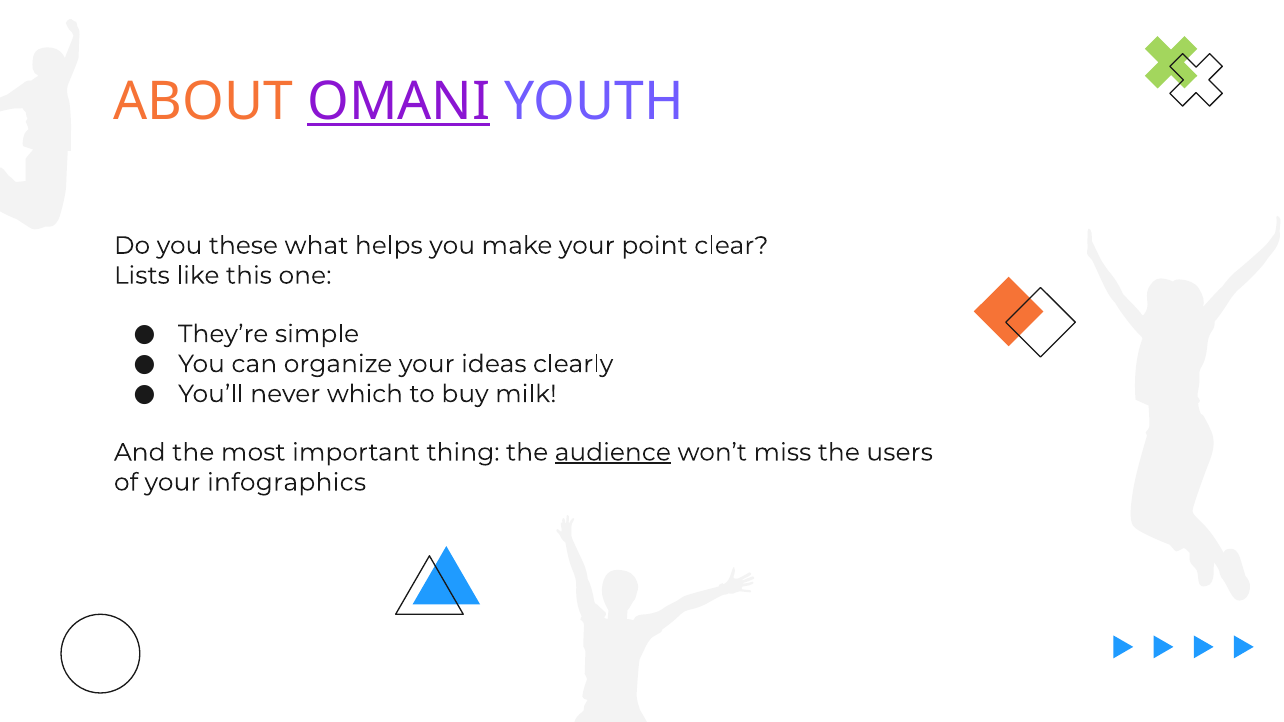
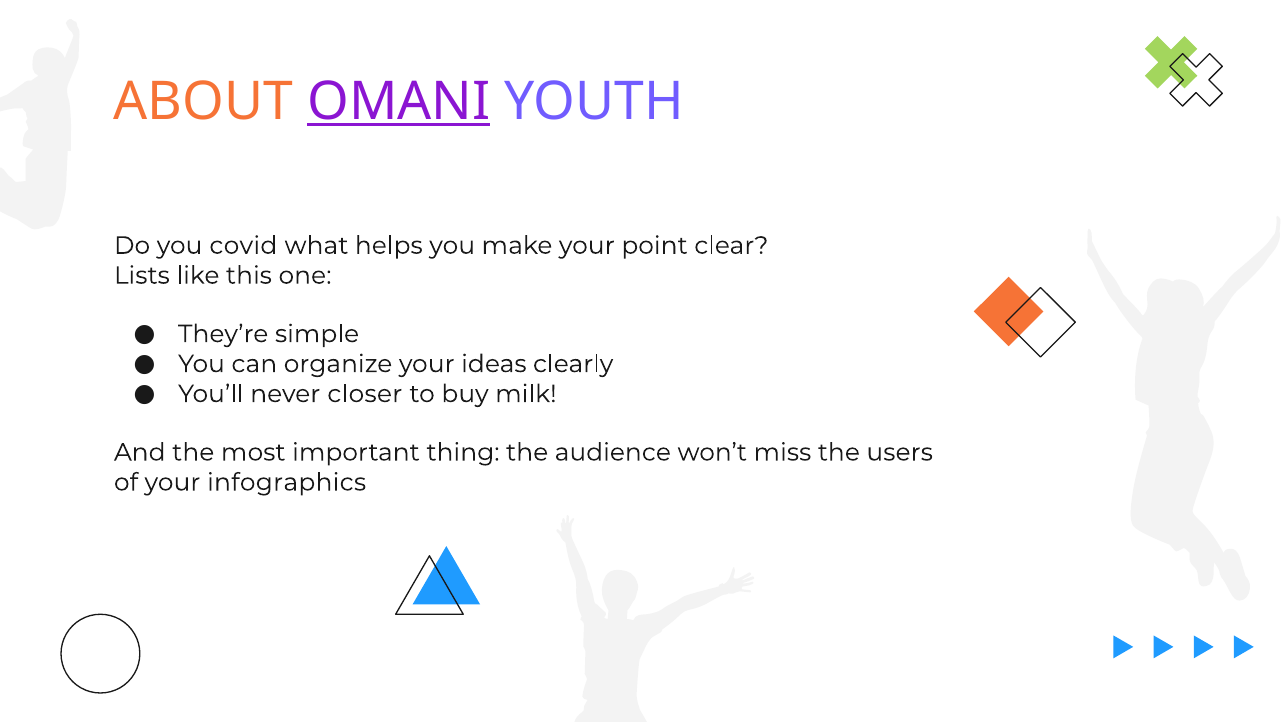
these: these -> covid (243, 246)
which: which -> closer (365, 394)
audience underline: present -> none (613, 453)
